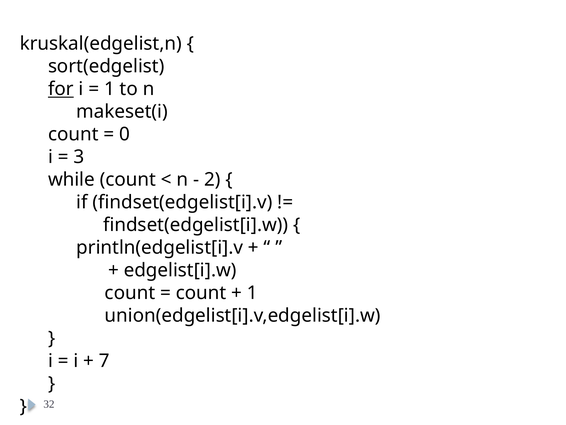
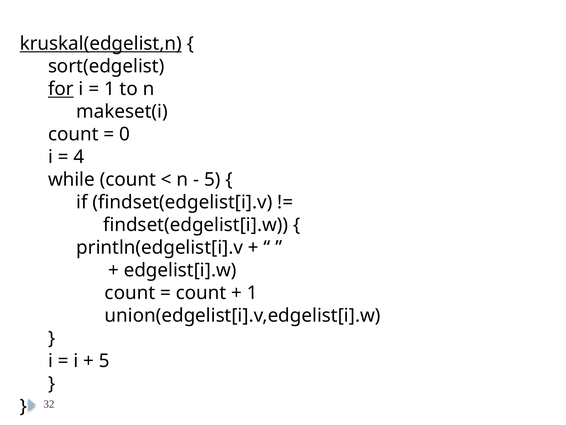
kruskal(edgelist,n underline: none -> present (101, 44)
3: 3 -> 4 (79, 157)
2: 2 -> 5 (212, 180)
7: 7 -> 5 (104, 361)
